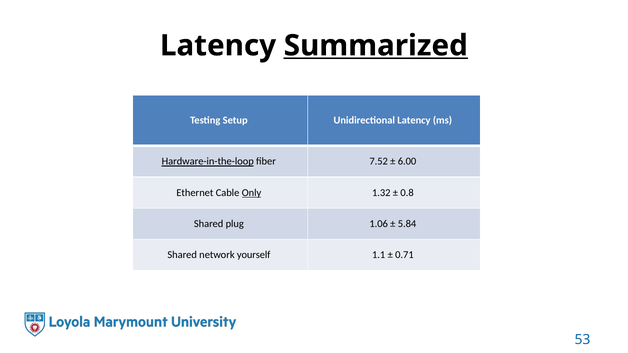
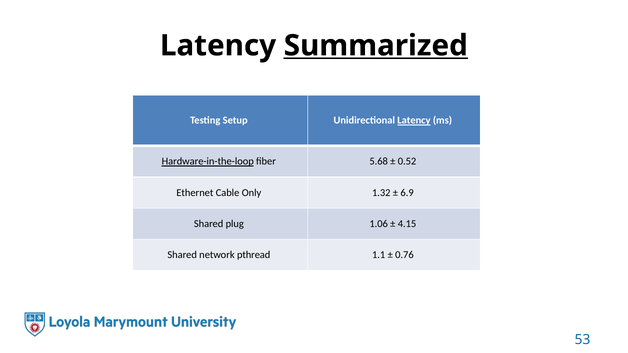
Latency underline: none -> present (414, 121)
7.52: 7.52 -> 5.68 (379, 162)
6.00: 6.00 -> 0.52 (407, 162)
Only underline: present -> none (251, 193)
0.8: 0.8 -> 6.9 (407, 193)
5.84: 5.84 -> 4.15 (407, 224)
yourself: yourself -> pthread (254, 255)
0.71: 0.71 -> 0.76 (404, 255)
